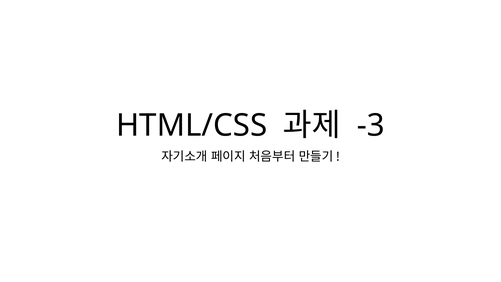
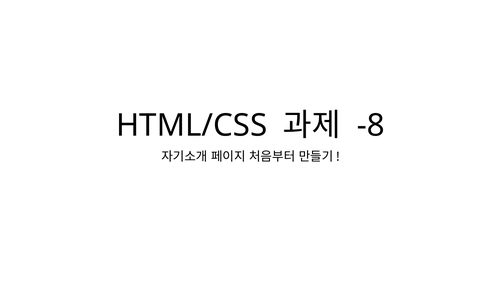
-3: -3 -> -8 (371, 125)
